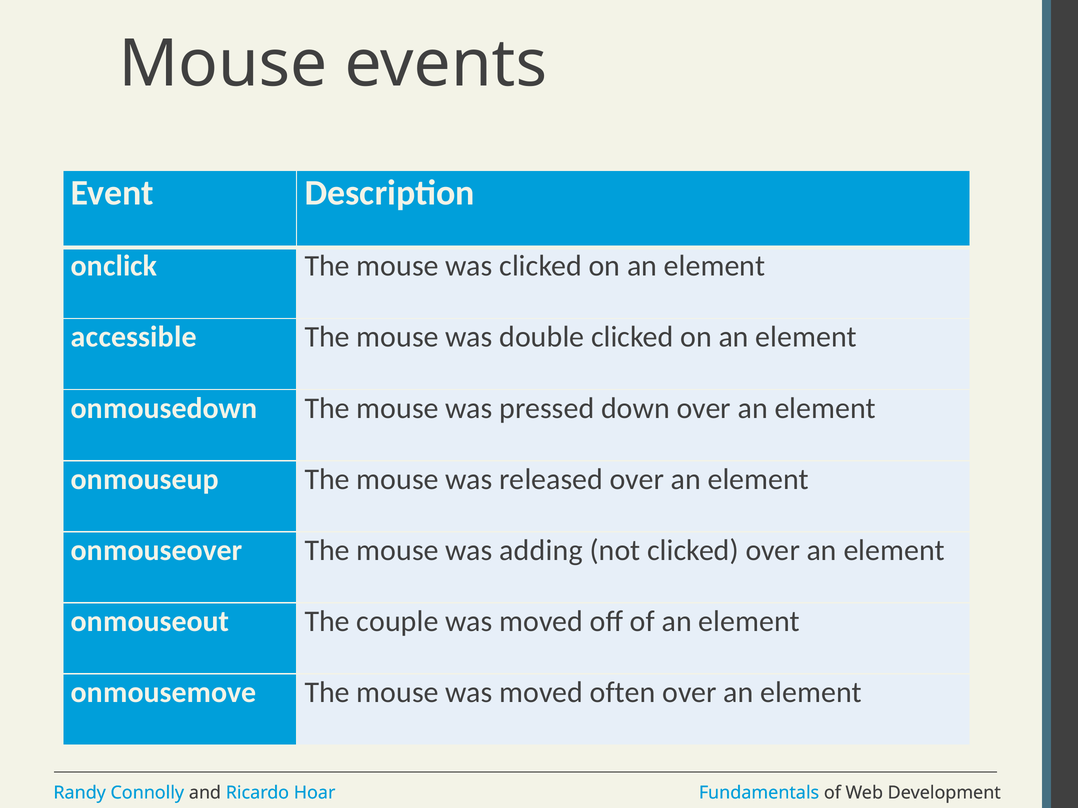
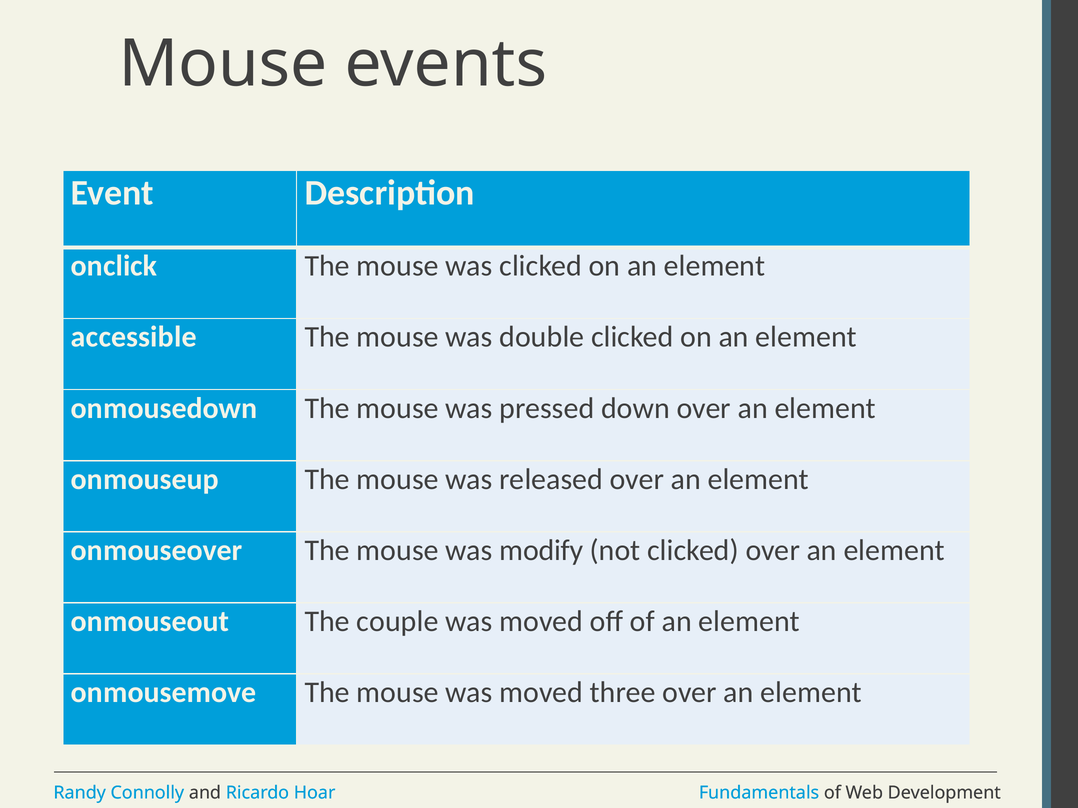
adding: adding -> modify (541, 551)
often: often -> three (623, 693)
